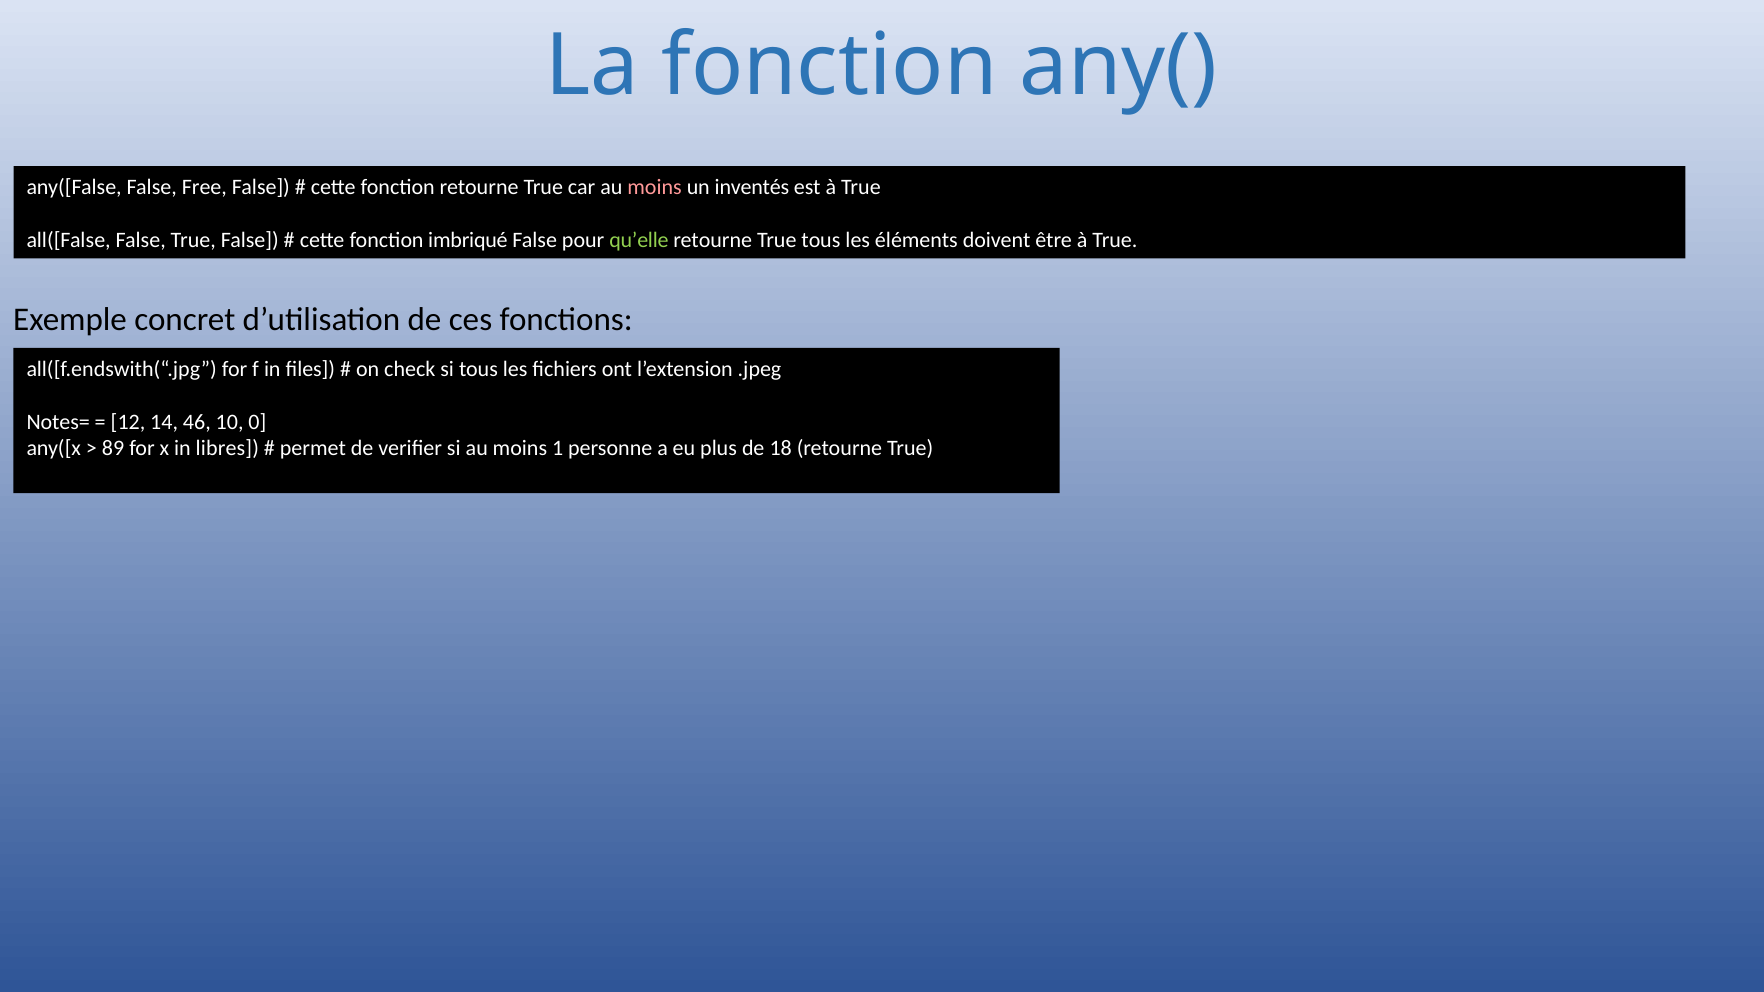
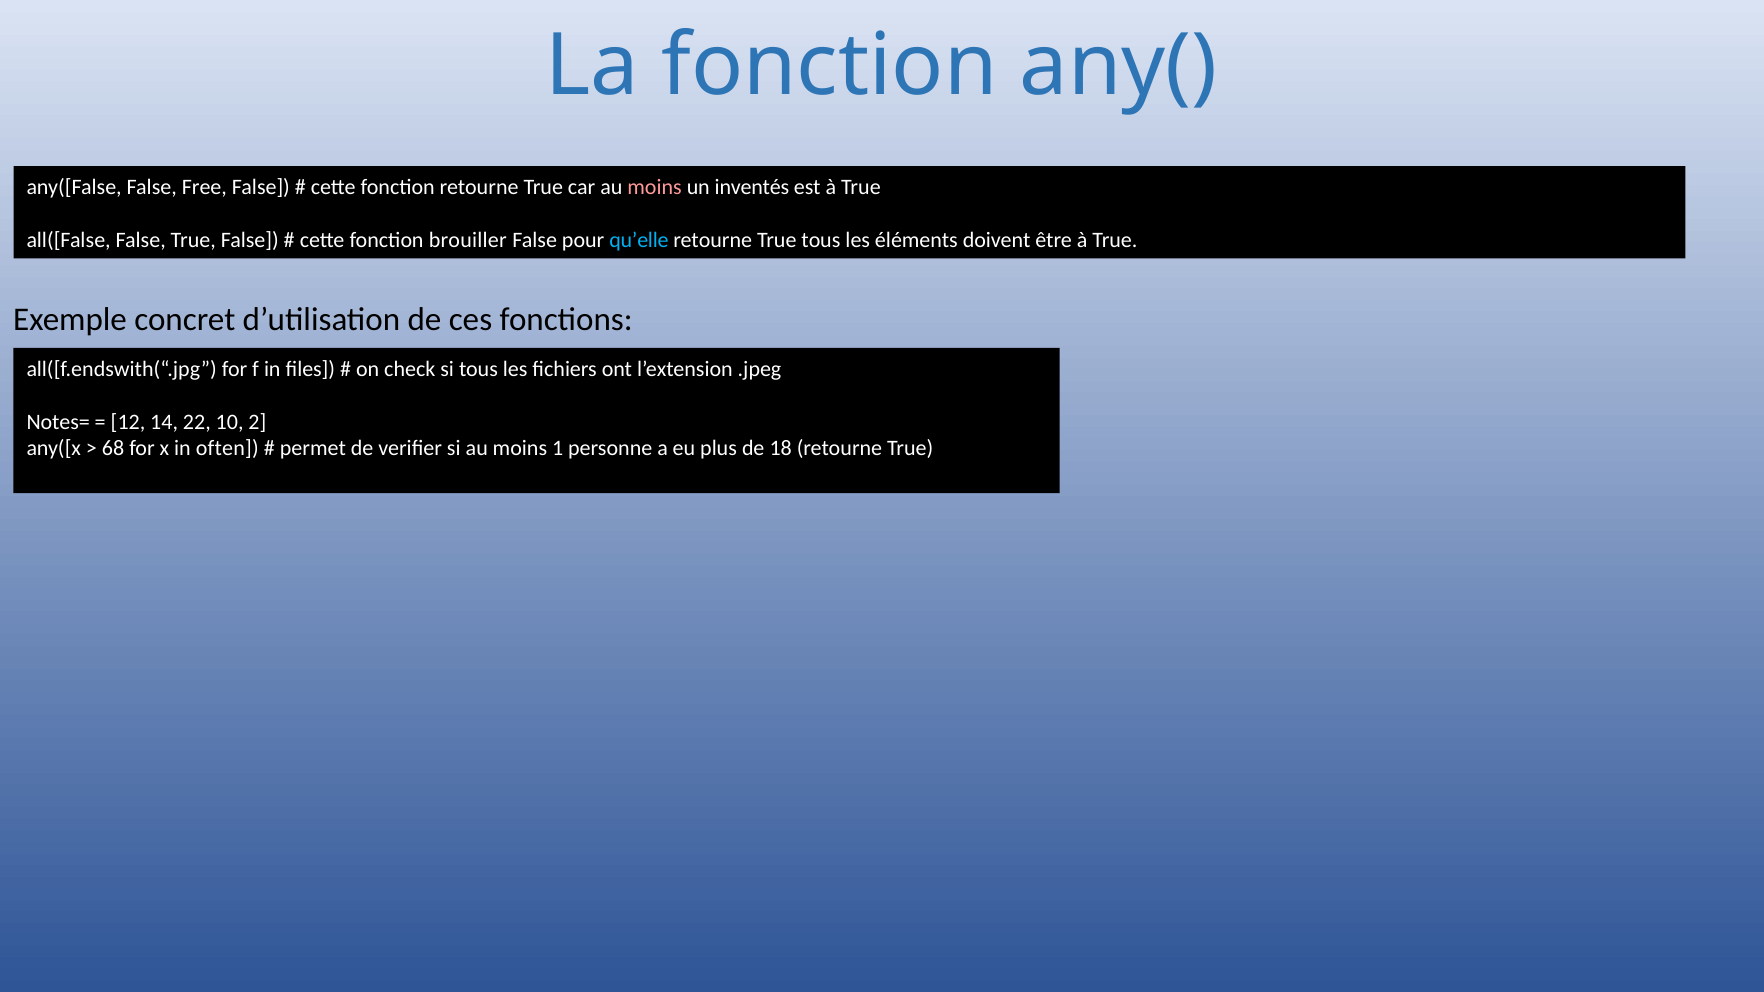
imbriqué: imbriqué -> brouiller (468, 240)
qu’elle colour: light green -> light blue (639, 240)
46: 46 -> 22 (197, 422)
0: 0 -> 2 (257, 422)
89: 89 -> 68 (113, 449)
libres: libres -> often (227, 449)
